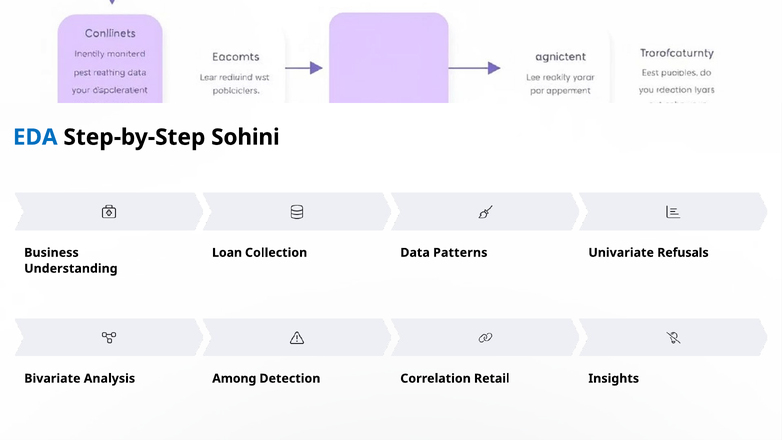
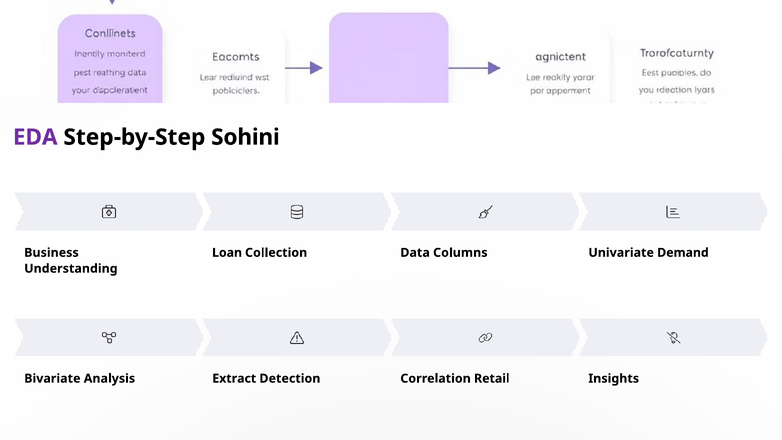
EDA colour: blue -> purple (35, 137)
Patterns: Patterns -> Columns (460, 253)
Refusals: Refusals -> Demand (683, 253)
Among: Among -> Extract (234, 378)
